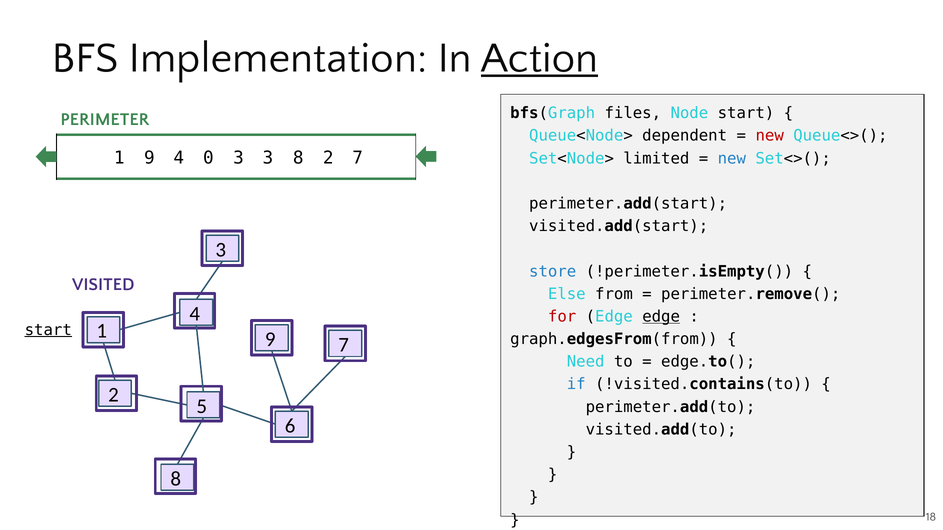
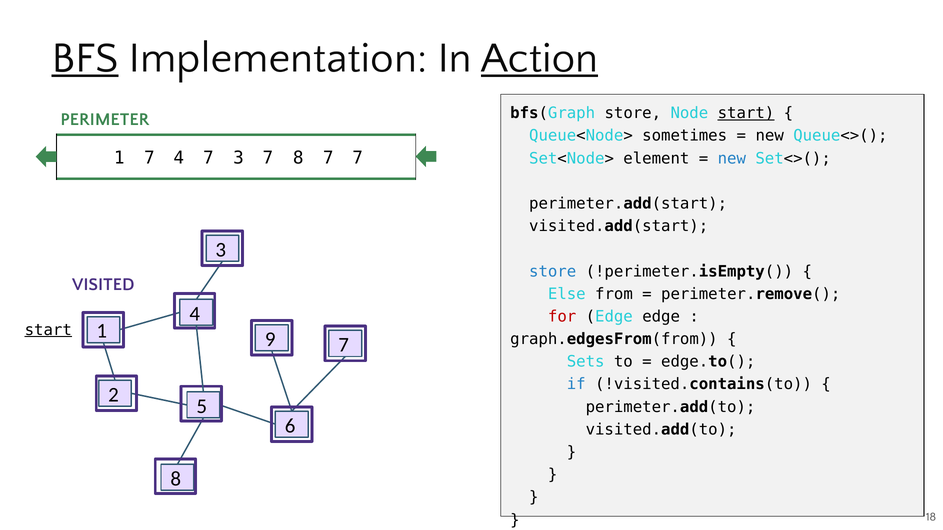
BFS underline: none -> present (85, 58)
bfs(Graph files: files -> store (633, 113)
start underline: none -> present (746, 113)
dependent: dependent -> sometimes (685, 136)
new colour: red -> black (770, 136)
1 9: 9 -> 7 (149, 158)
4 0: 0 -> 7 (208, 158)
3 3: 3 -> 7 (268, 158)
8 2: 2 -> 7 (328, 158)
limited: limited -> element (656, 159)
edge underline: present -> none (661, 317)
Need: Need -> Sets (586, 362)
